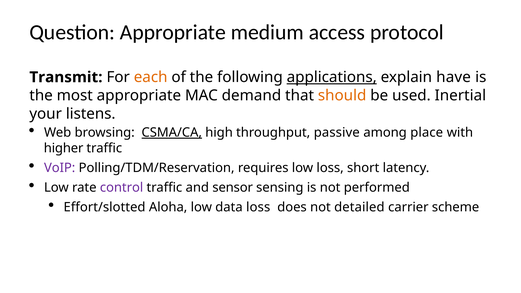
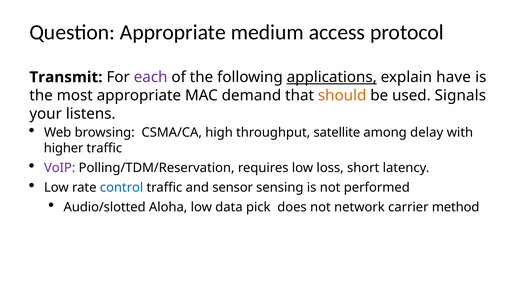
each colour: orange -> purple (151, 77)
Inertial: Inertial -> Signals (460, 95)
CSMA/CA underline: present -> none (172, 133)
passive: passive -> satellite (337, 133)
place: place -> delay (427, 133)
control colour: purple -> blue (122, 188)
Effort/slotted: Effort/slotted -> Audio/slotted (105, 207)
data loss: loss -> pick (258, 207)
detailed: detailed -> network (359, 207)
scheme: scheme -> method (456, 207)
